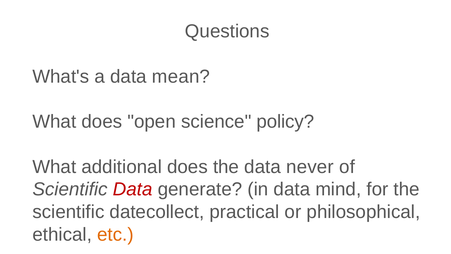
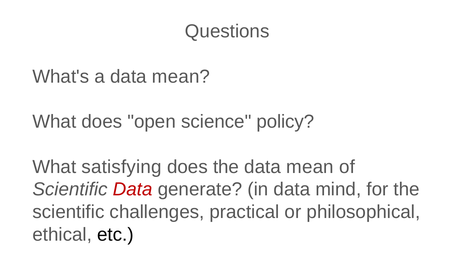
additional: additional -> satisfying (122, 167)
the data never: never -> mean (310, 167)
datecollect: datecollect -> challenges (157, 212)
etc colour: orange -> black (115, 234)
